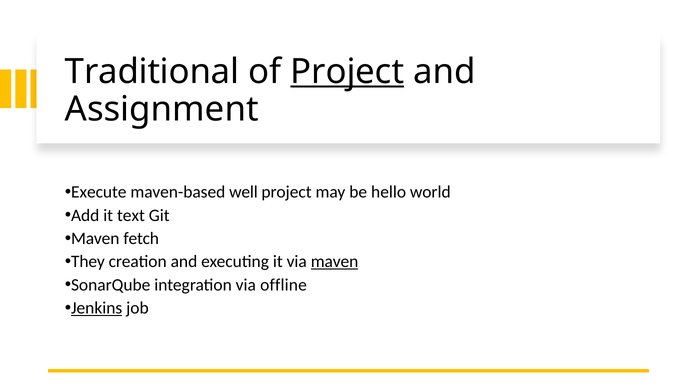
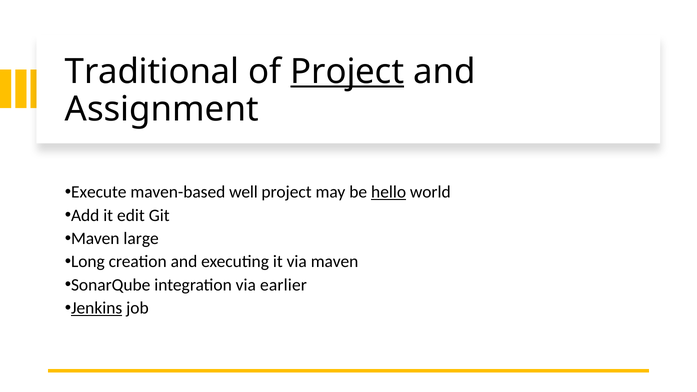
hello underline: none -> present (389, 192)
text: text -> edit (131, 215)
fetch: fetch -> large (141, 239)
They: They -> Long (88, 262)
maven underline: present -> none (335, 262)
offline: offline -> earlier (284, 285)
